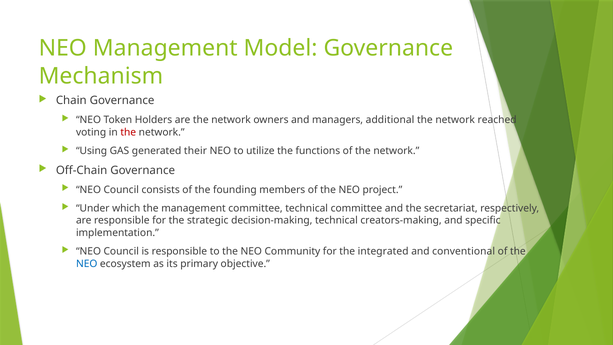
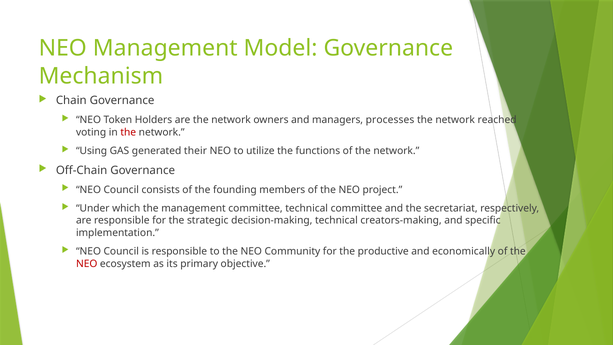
additional: additional -> processes (390, 120)
integrated: integrated -> productive (383, 251)
conventional: conventional -> economically (464, 251)
NEO colour: blue -> red (87, 264)
